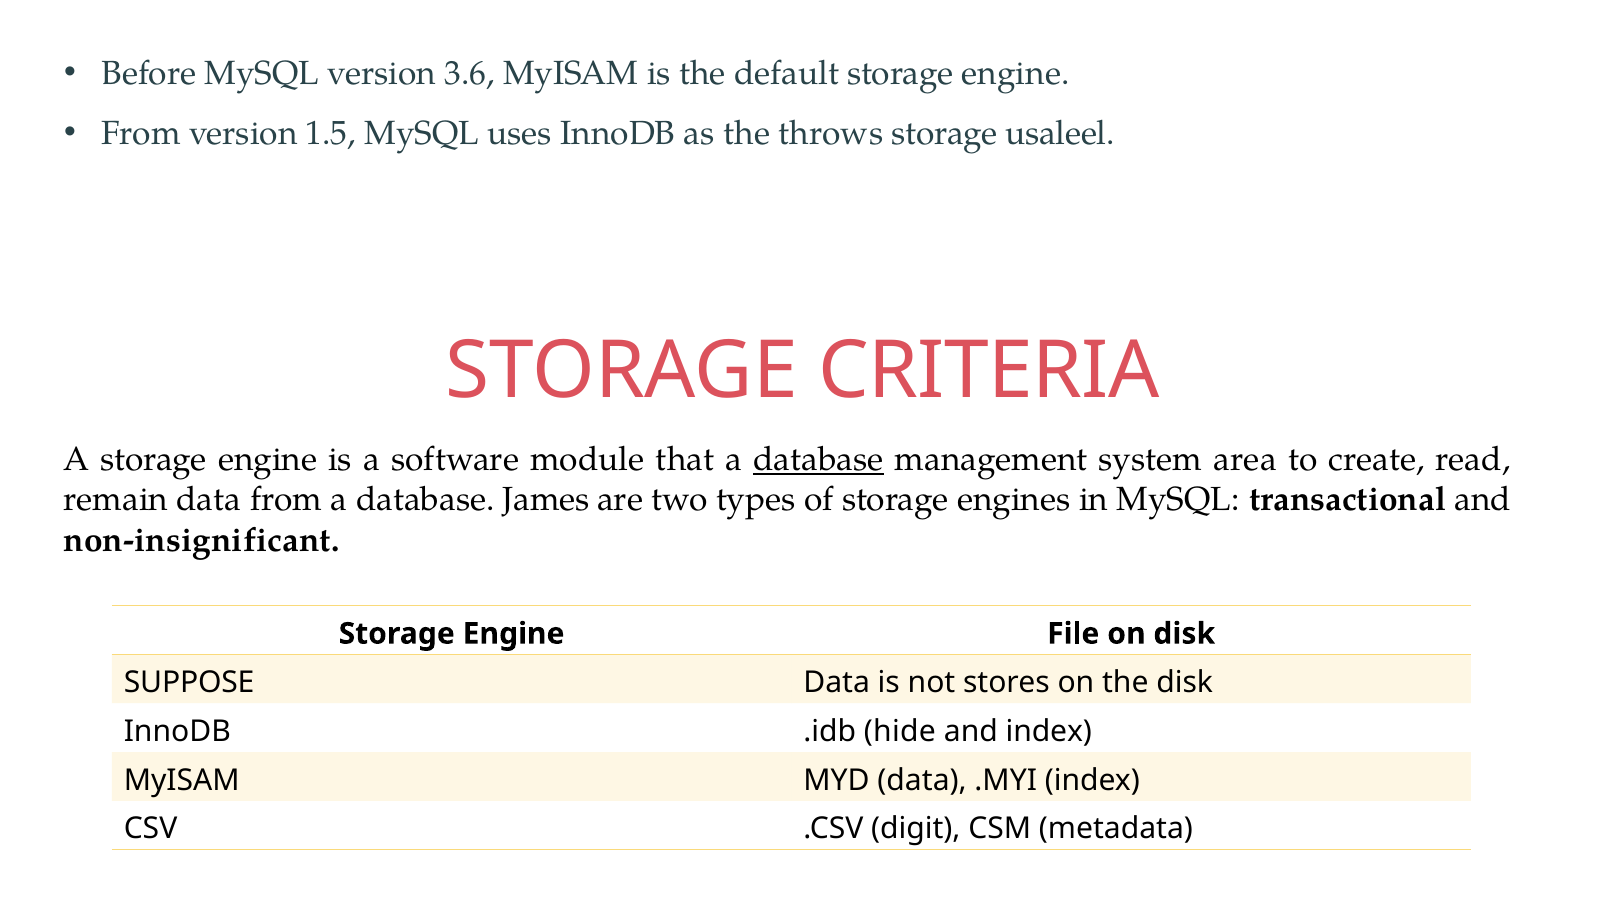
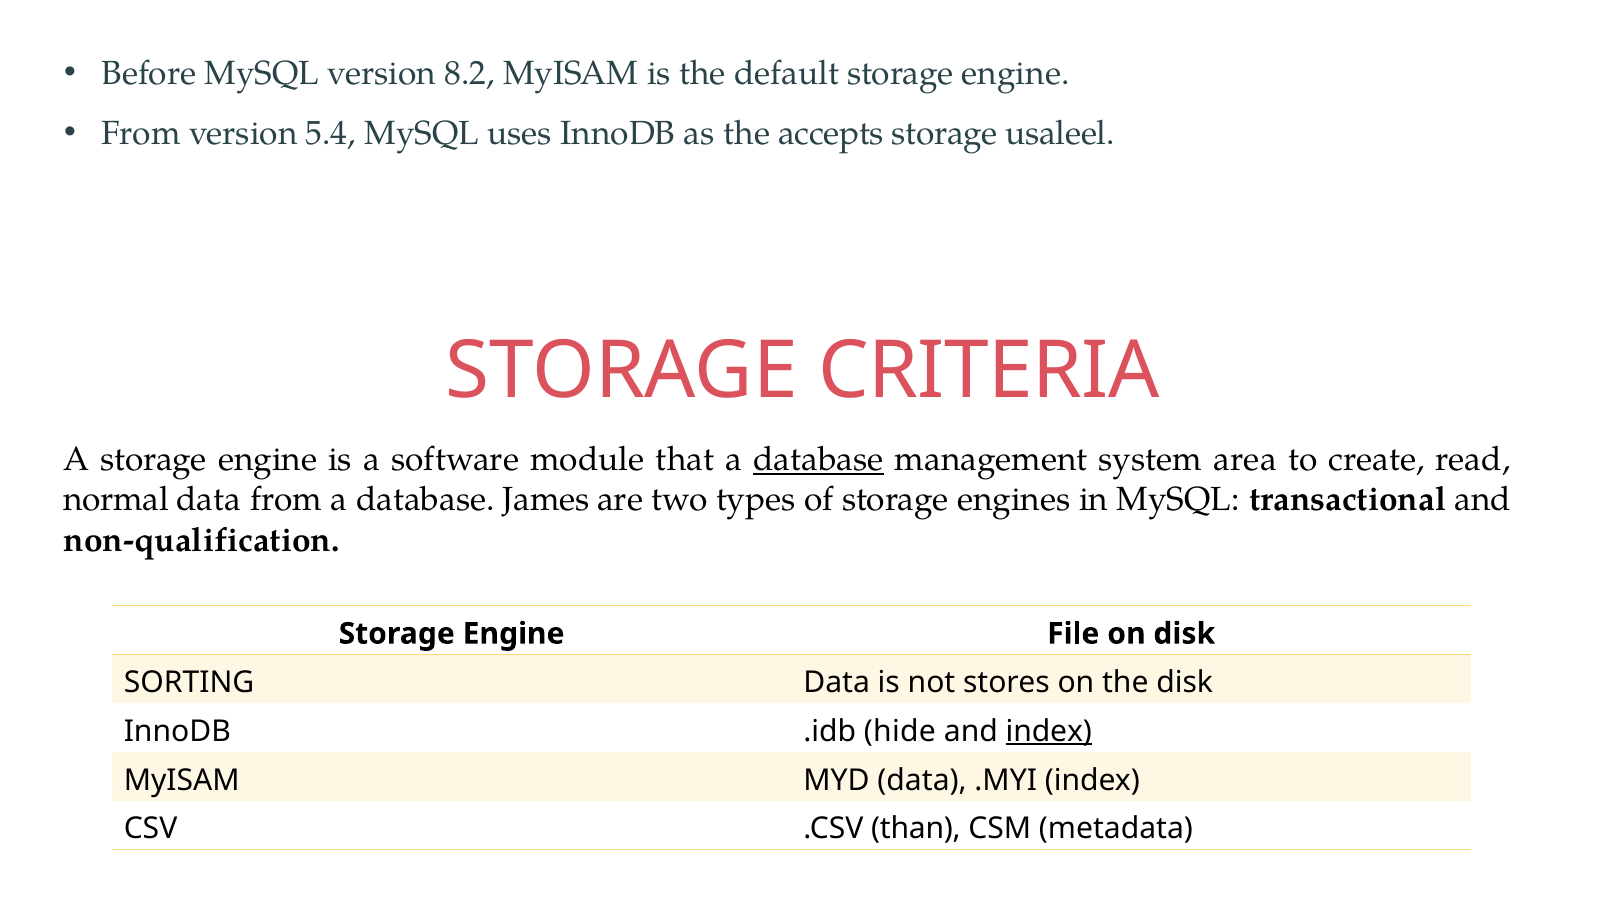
3.6: 3.6 -> 8.2 (470, 73)
1.5: 1.5 -> 5.4 (331, 134)
throws: throws -> accepts (831, 134)
remain: remain -> normal (116, 500)
non-insignificant: non-insignificant -> non-qualification (202, 540)
SUPPOSE: SUPPOSE -> SORTING (189, 682)
index underline: none -> present (1049, 731)
digit: digit -> than (916, 829)
